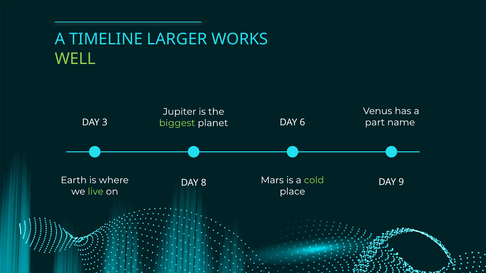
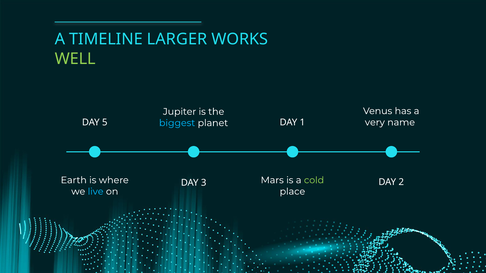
3: 3 -> 5 (105, 123)
6: 6 -> 1 (302, 123)
part: part -> very (375, 123)
biggest colour: light green -> light blue (177, 123)
9: 9 -> 2 (401, 182)
8: 8 -> 3 (204, 183)
live colour: light green -> light blue (96, 192)
